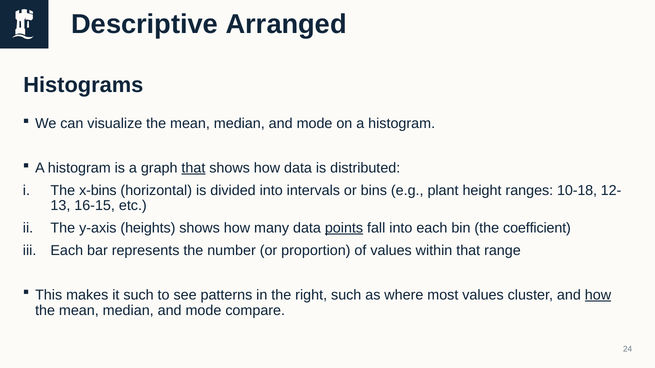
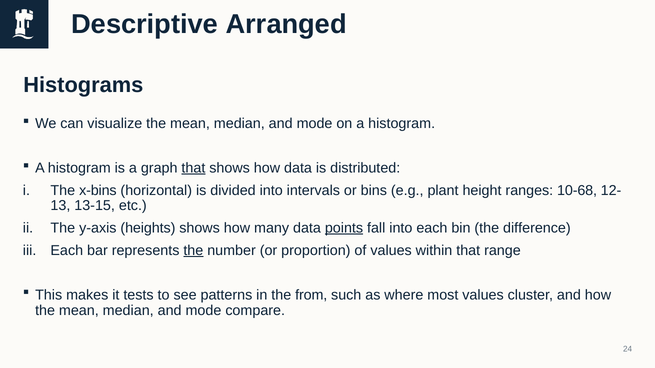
10-18: 10-18 -> 10-68 (577, 191)
16-15: 16-15 -> 13-15 (95, 206)
coefficient: coefficient -> difference (537, 228)
the underline: none -> present (193, 251)
it such: such -> tests (139, 295)
right: right -> from (311, 295)
how underline: present -> none (598, 295)
